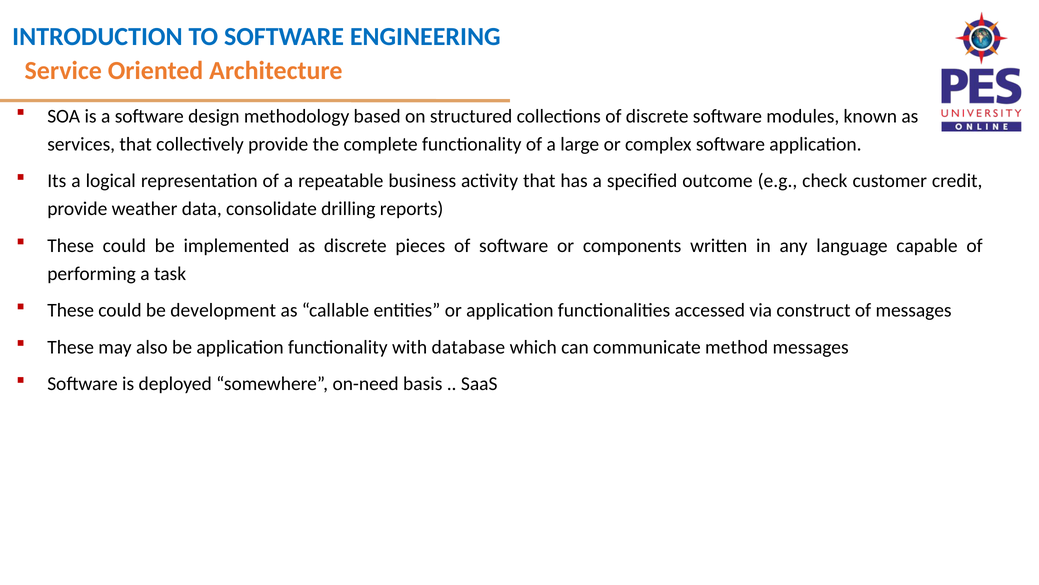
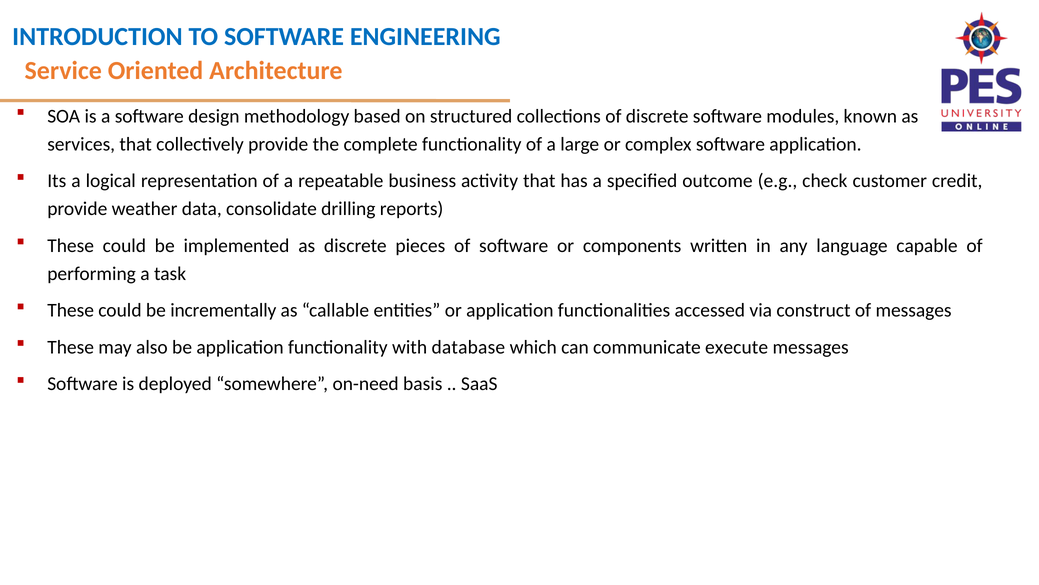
development: development -> incrementally (223, 310)
method: method -> execute (737, 347)
